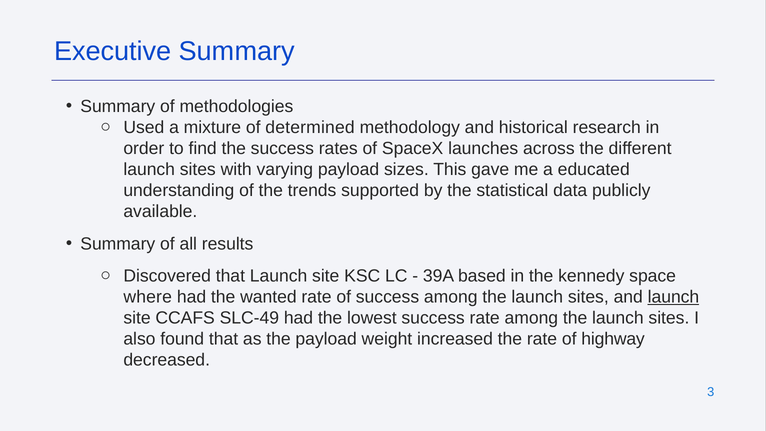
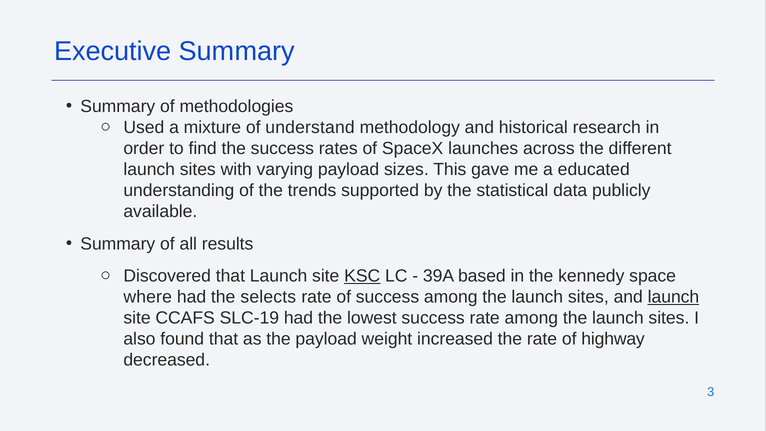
determined: determined -> understand (310, 127)
KSC underline: none -> present (362, 276)
wanted: wanted -> selects (268, 297)
SLC-49: SLC-49 -> SLC-19 (249, 318)
